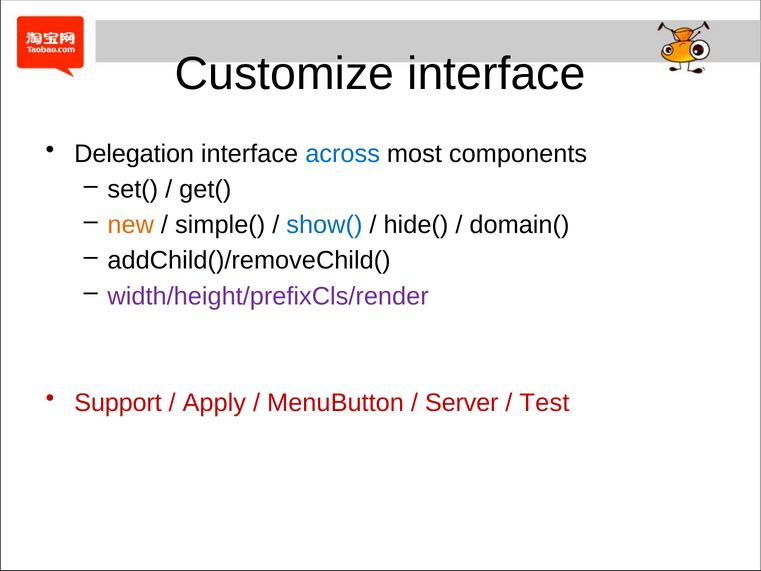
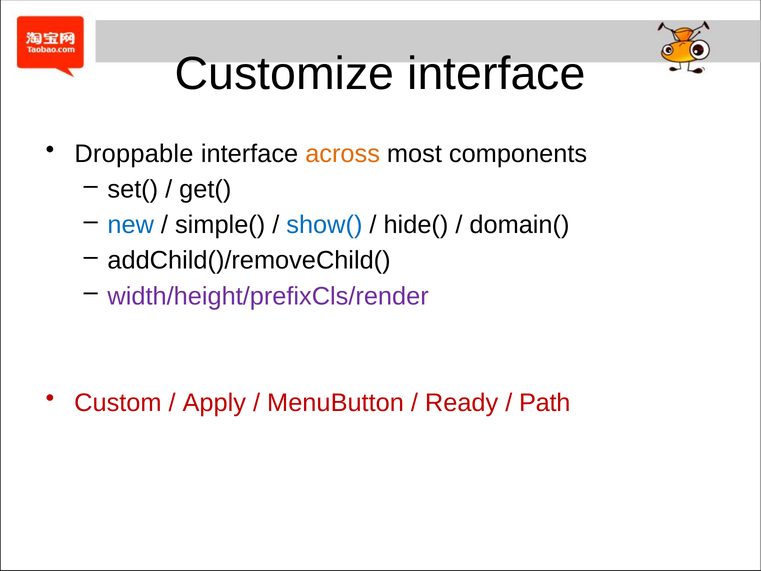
Delegation: Delegation -> Droppable (134, 154)
across colour: blue -> orange (343, 154)
new colour: orange -> blue (131, 225)
Support: Support -> Custom (118, 403)
Server: Server -> Ready (462, 403)
Test: Test -> Path (545, 403)
